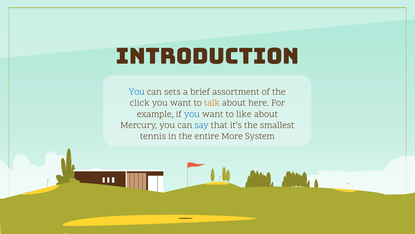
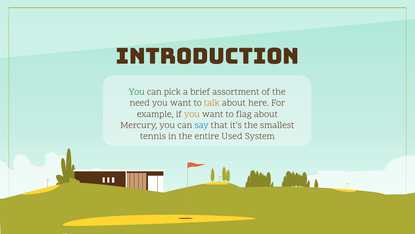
You colour: blue -> green (137, 92)
sets: sets -> pick (172, 92)
click: click -> need (140, 103)
you colour: blue -> orange (192, 114)
like: like -> flag (244, 114)
More: More -> Used (232, 136)
